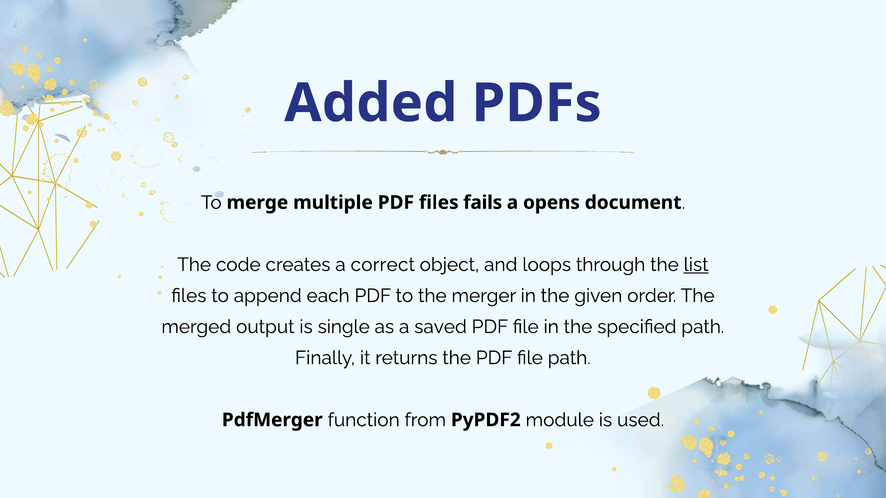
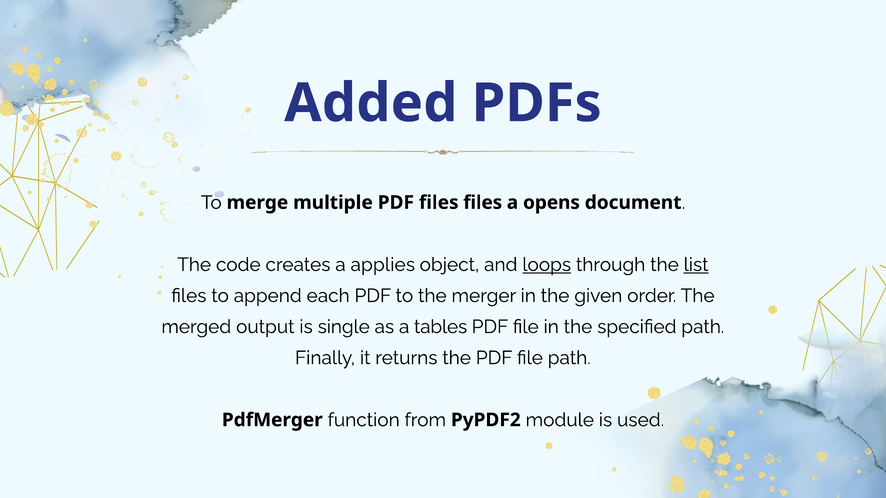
files fails: fails -> files (483, 203)
correct: correct -> applies (383, 265)
loops underline: none -> present (547, 265)
saved: saved -> tables (441, 327)
